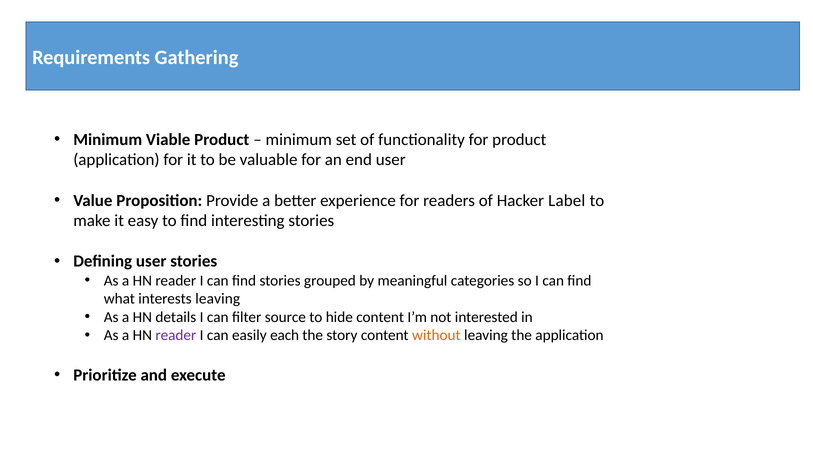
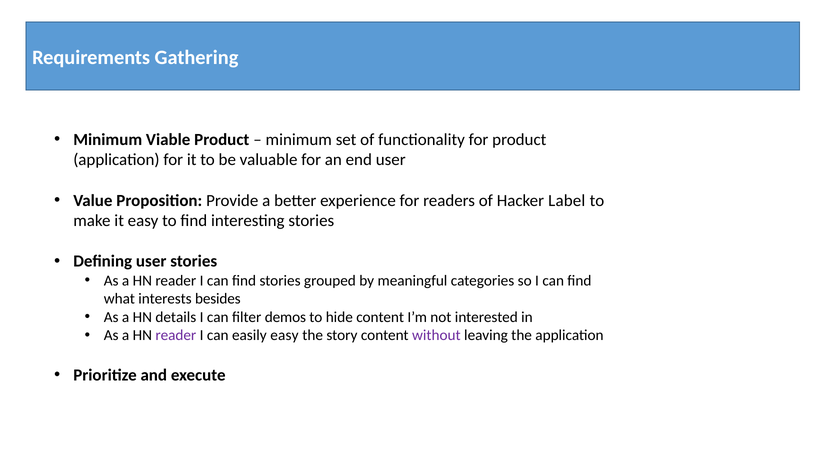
interests leaving: leaving -> besides (218, 299)
source: source -> demos (285, 317)
easily each: each -> easy (284, 336)
without colour: orange -> purple (436, 336)
